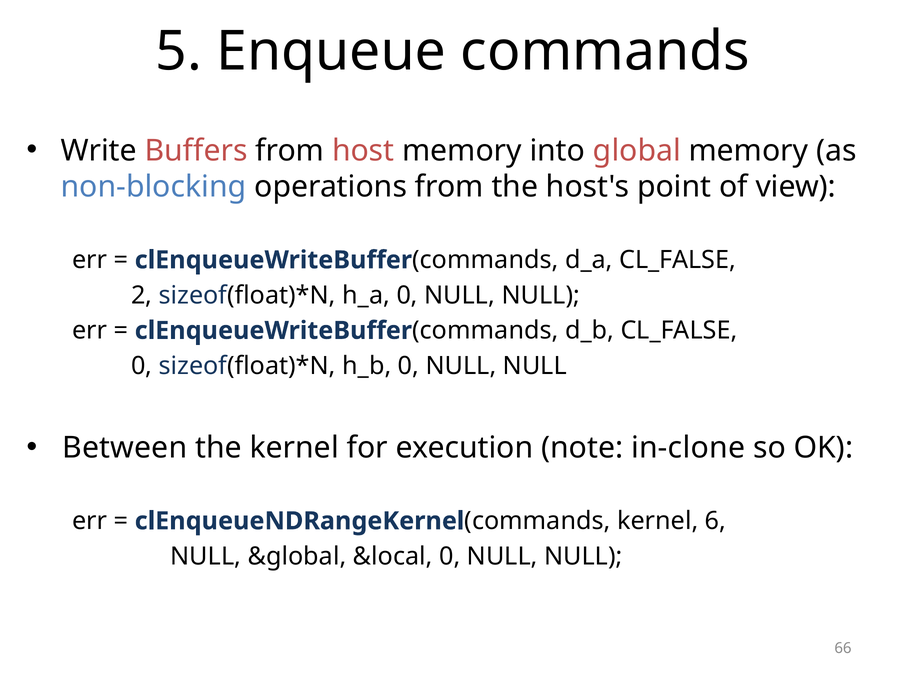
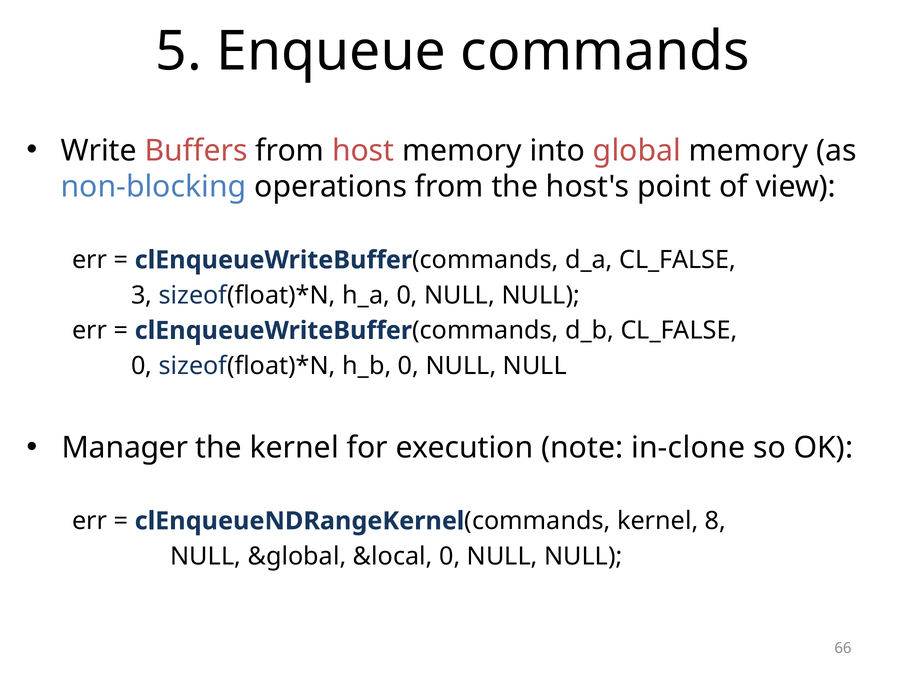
2: 2 -> 3 (142, 295)
Between: Between -> Manager (125, 447)
6: 6 -> 8 (715, 521)
